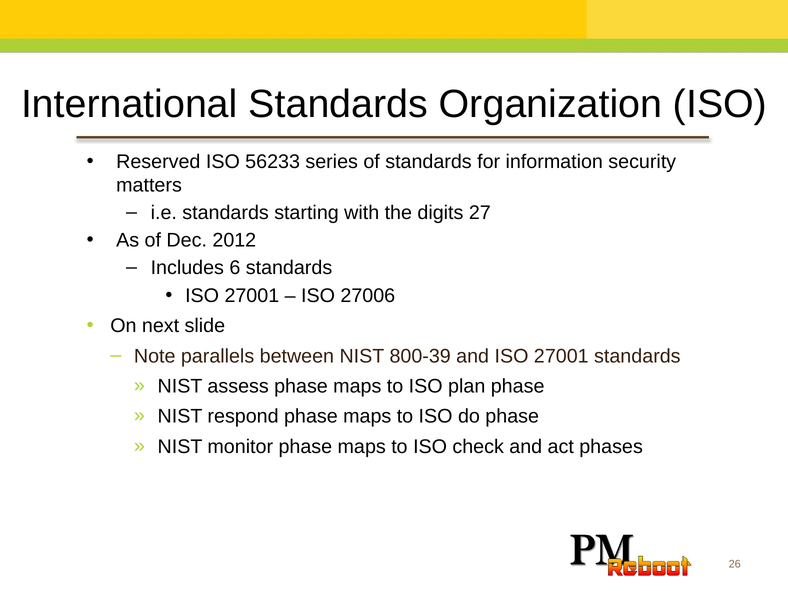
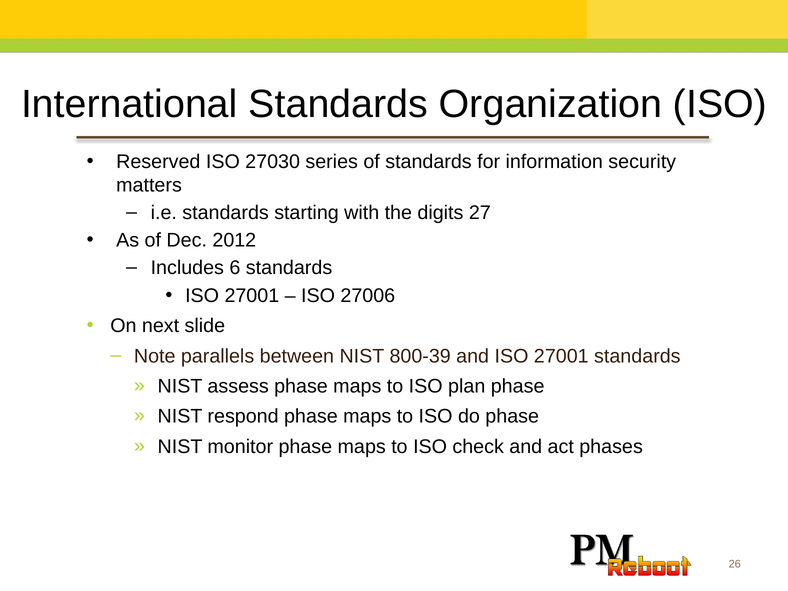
56233: 56233 -> 27030 (273, 162)
